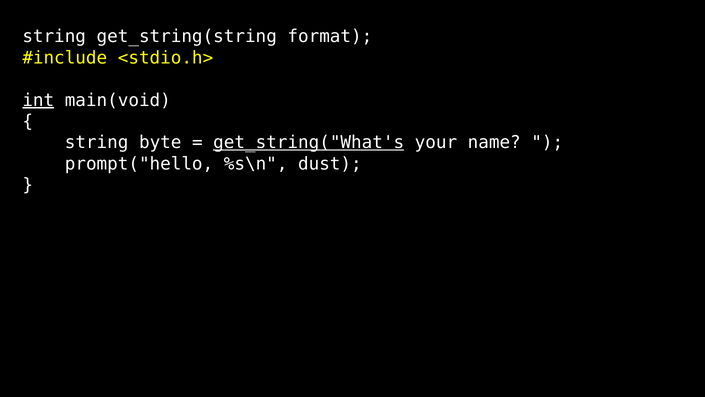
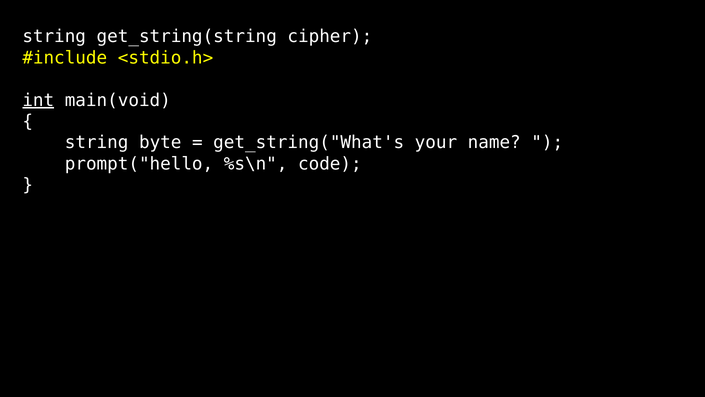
format: format -> cipher (330, 37)
get_string("What's underline: present -> none (309, 142)
dust: dust -> code (330, 164)
